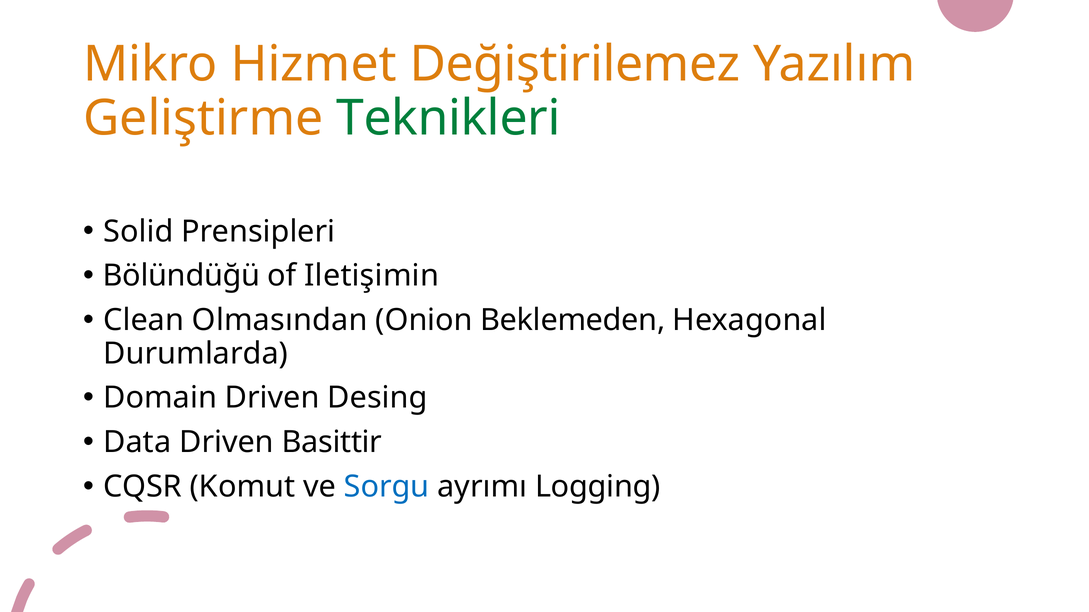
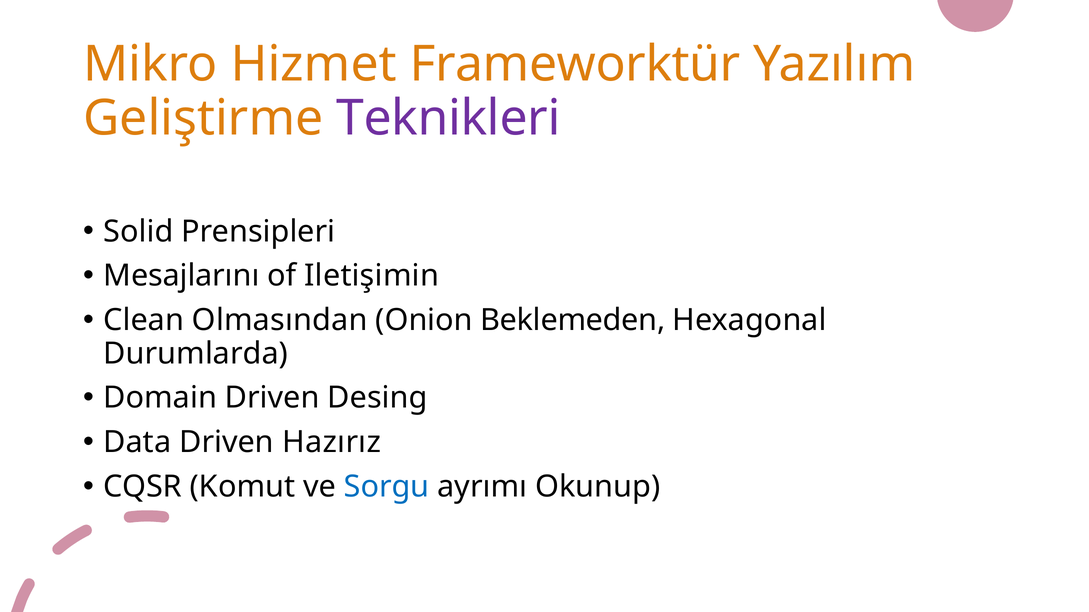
Değiştirilemez: Değiştirilemez -> Frameworktür (575, 65)
Teknikleri colour: green -> purple (448, 118)
Bölündüğü: Bölündüğü -> Mesajlarını (181, 276)
Basittir: Basittir -> Hazırız (332, 443)
Logging: Logging -> Okunup (598, 487)
